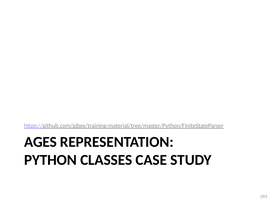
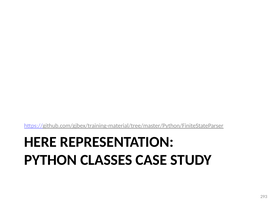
AGES: AGES -> HERE (40, 142)
